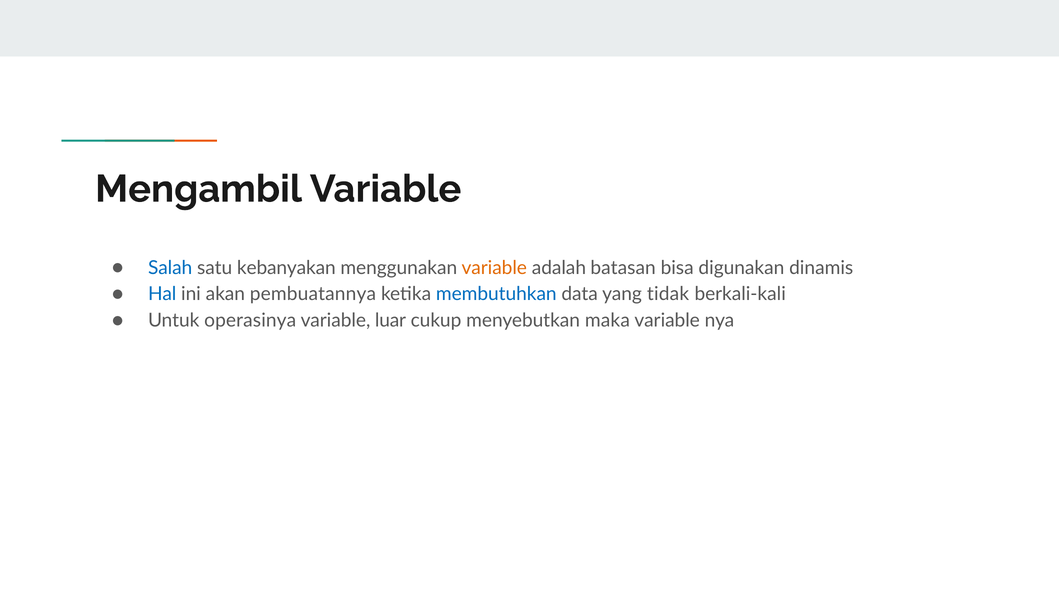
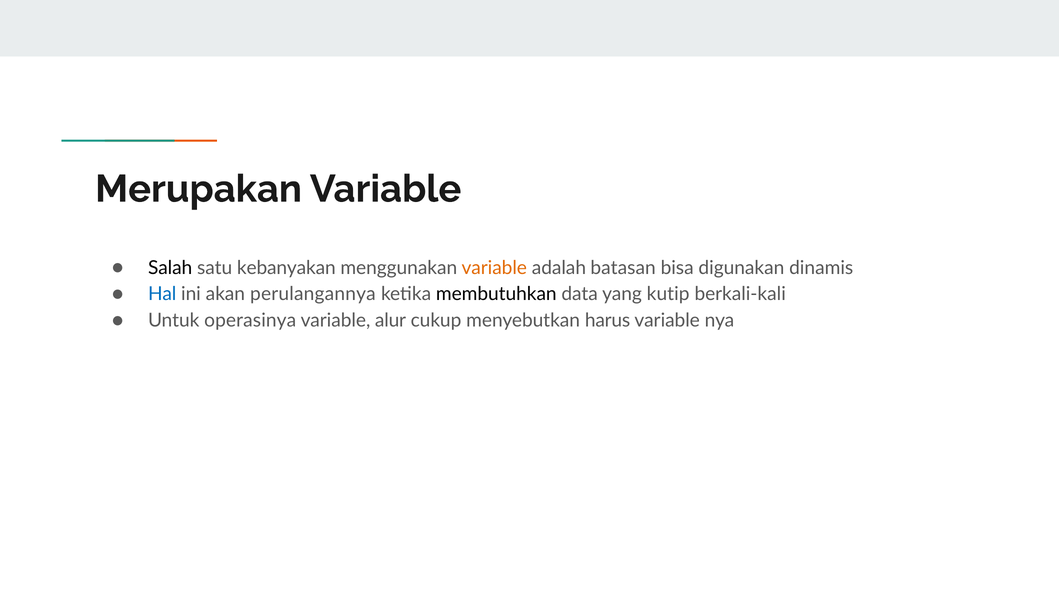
Mengambil: Mengambil -> Merupakan (199, 189)
Salah colour: blue -> black (170, 268)
pembuatannya: pembuatannya -> perulangannya (313, 294)
membutuhkan colour: blue -> black (496, 294)
tidak: tidak -> kutip (668, 294)
luar: luar -> alur (391, 320)
maka: maka -> harus (608, 320)
